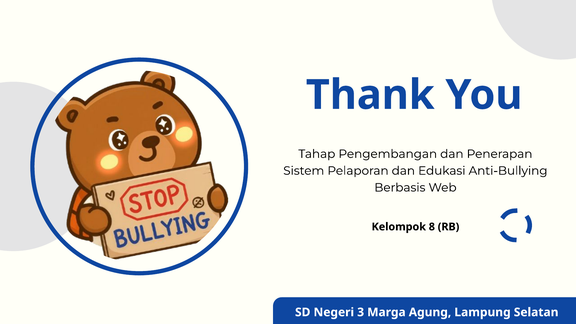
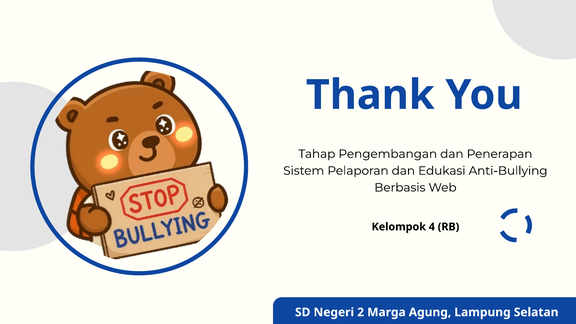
8: 8 -> 4 (432, 227)
3: 3 -> 2 (361, 312)
